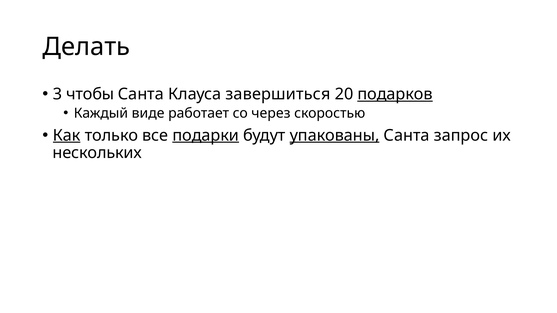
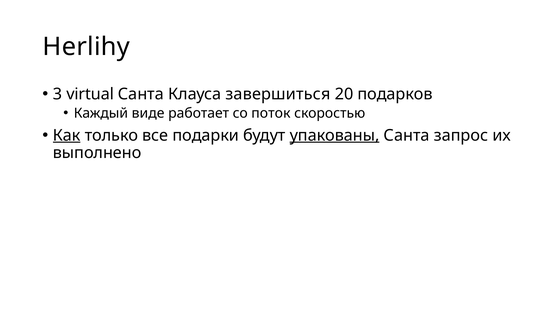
Делать: Делать -> Herlihy (86, 47)
чтобы: чтобы -> virtual (90, 94)
подарков underline: present -> none (395, 94)
через: через -> поток (271, 113)
подарки underline: present -> none (206, 135)
нескольких: нескольких -> выполнено (97, 153)
